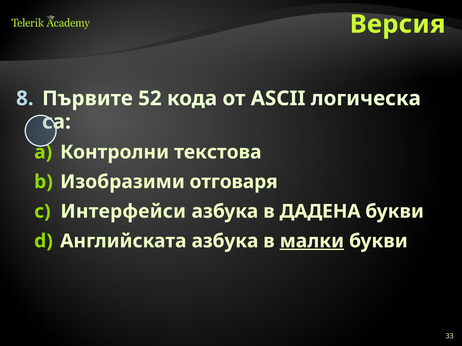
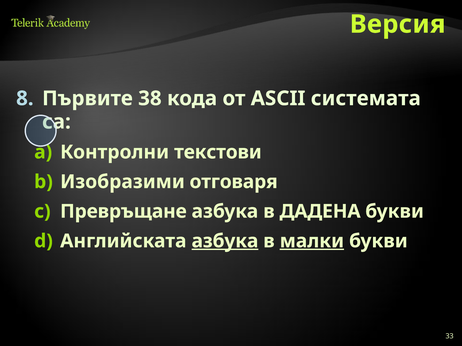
52: 52 -> 38 (150, 99)
логическа: логическа -> системата (366, 99)
текстова: текстова -> текстови (218, 152)
Интерфейси: Интерфейси -> Превръщане (123, 212)
азбука underline: none -> present (225, 241)
